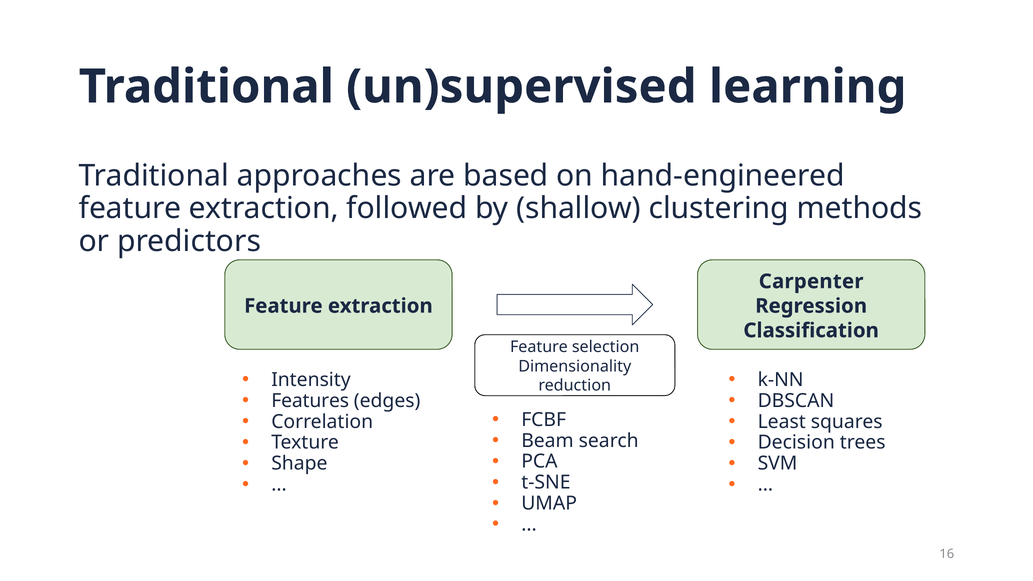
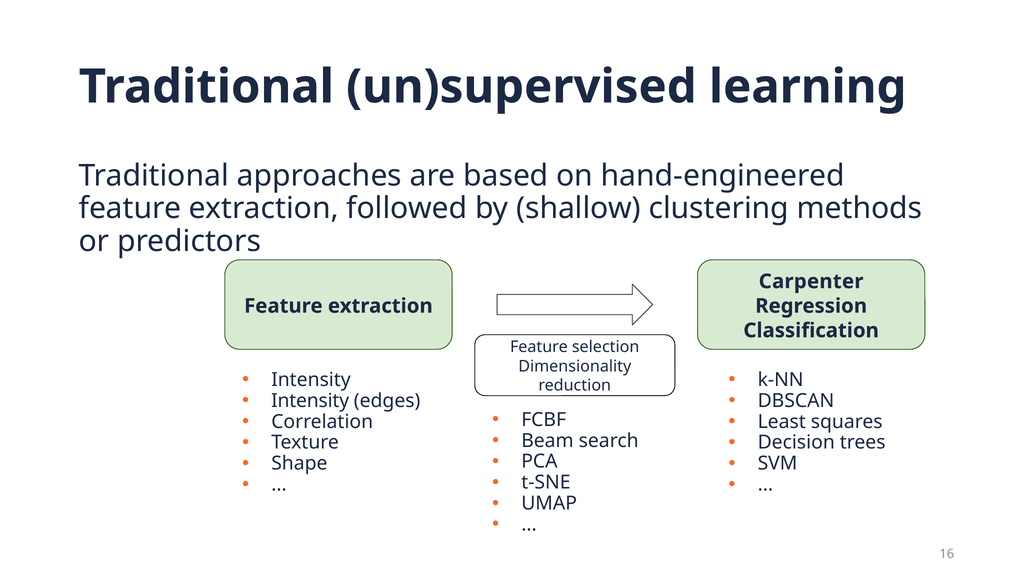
Features: Features -> Intensity (310, 401)
